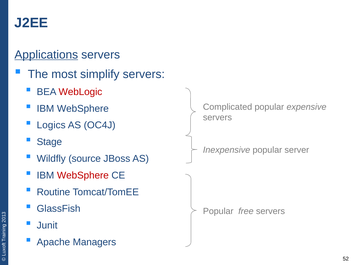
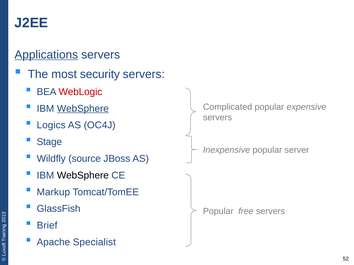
simplify: simplify -> security (100, 74)
WebSphere underline: none -> present (83, 109)
WebSphere colour: red -> black (83, 176)
Routine: Routine -> Markup (53, 192)
Junit: Junit -> Brief (47, 226)
Managers: Managers -> Specialist (94, 243)
